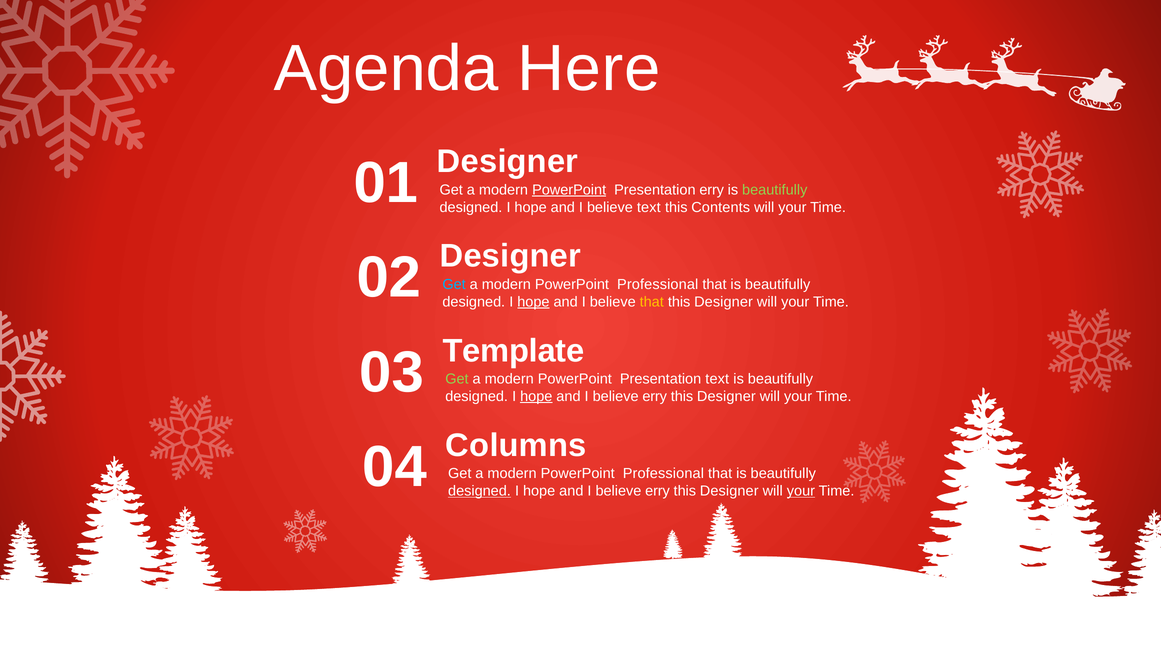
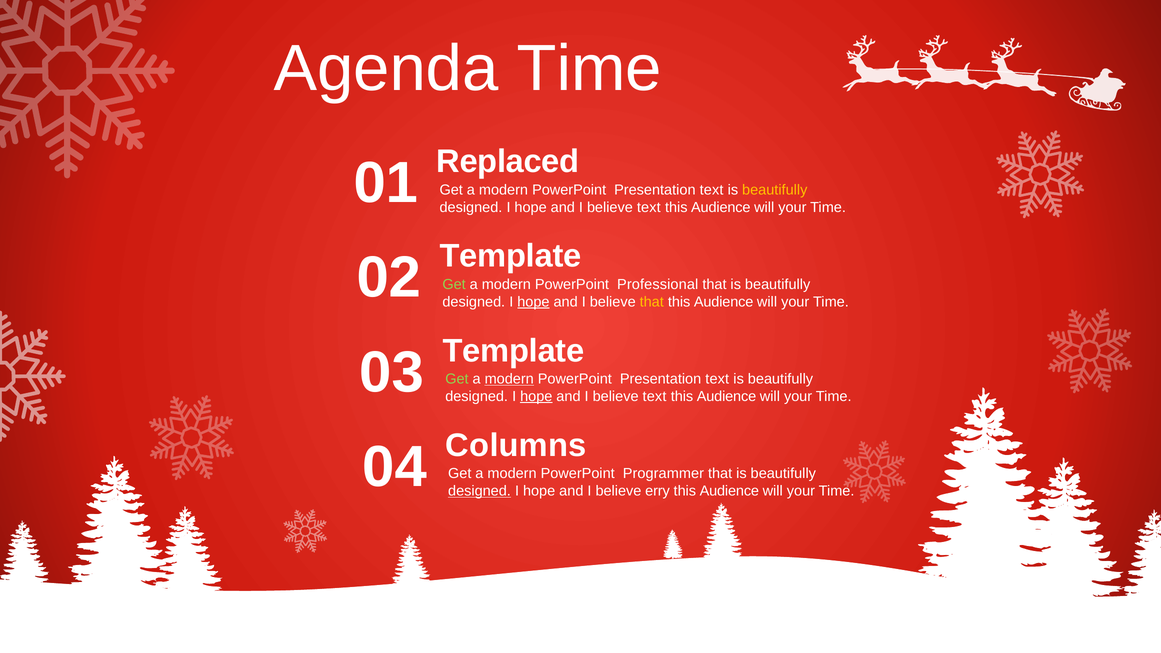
Agenda Here: Here -> Time (589, 69)
Designer: Designer -> Replaced (508, 162)
PowerPoint underline: present -> none (569, 190)
erry: erry -> text (712, 190)
beautifully colour: light green -> yellow (775, 190)
Contents: Contents -> Audience (721, 207)
Designer: Designer -> Template (511, 256)
Get colour: light blue -> light green (454, 284)
Designer: Designer -> Audience (724, 302)
modern underline: none -> present (509, 379)
erry: erry -> text (655, 396)
Designer: Designer -> Audience (726, 396)
Professional: Professional -> Programmer (663, 474)
Designer: Designer -> Audience (729, 491)
your underline: present -> none (801, 491)
